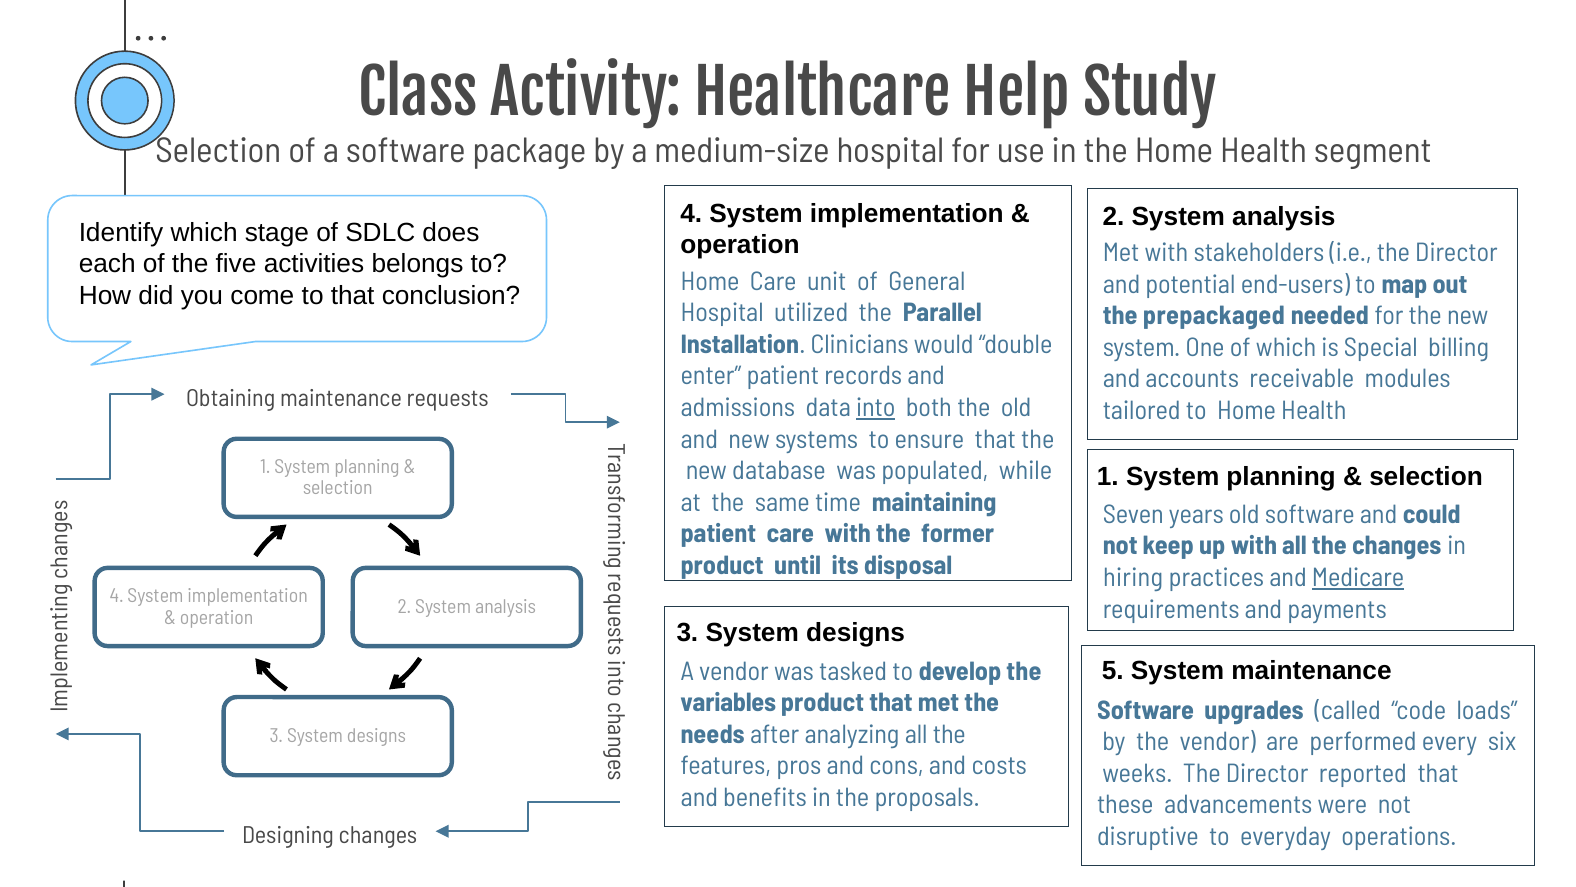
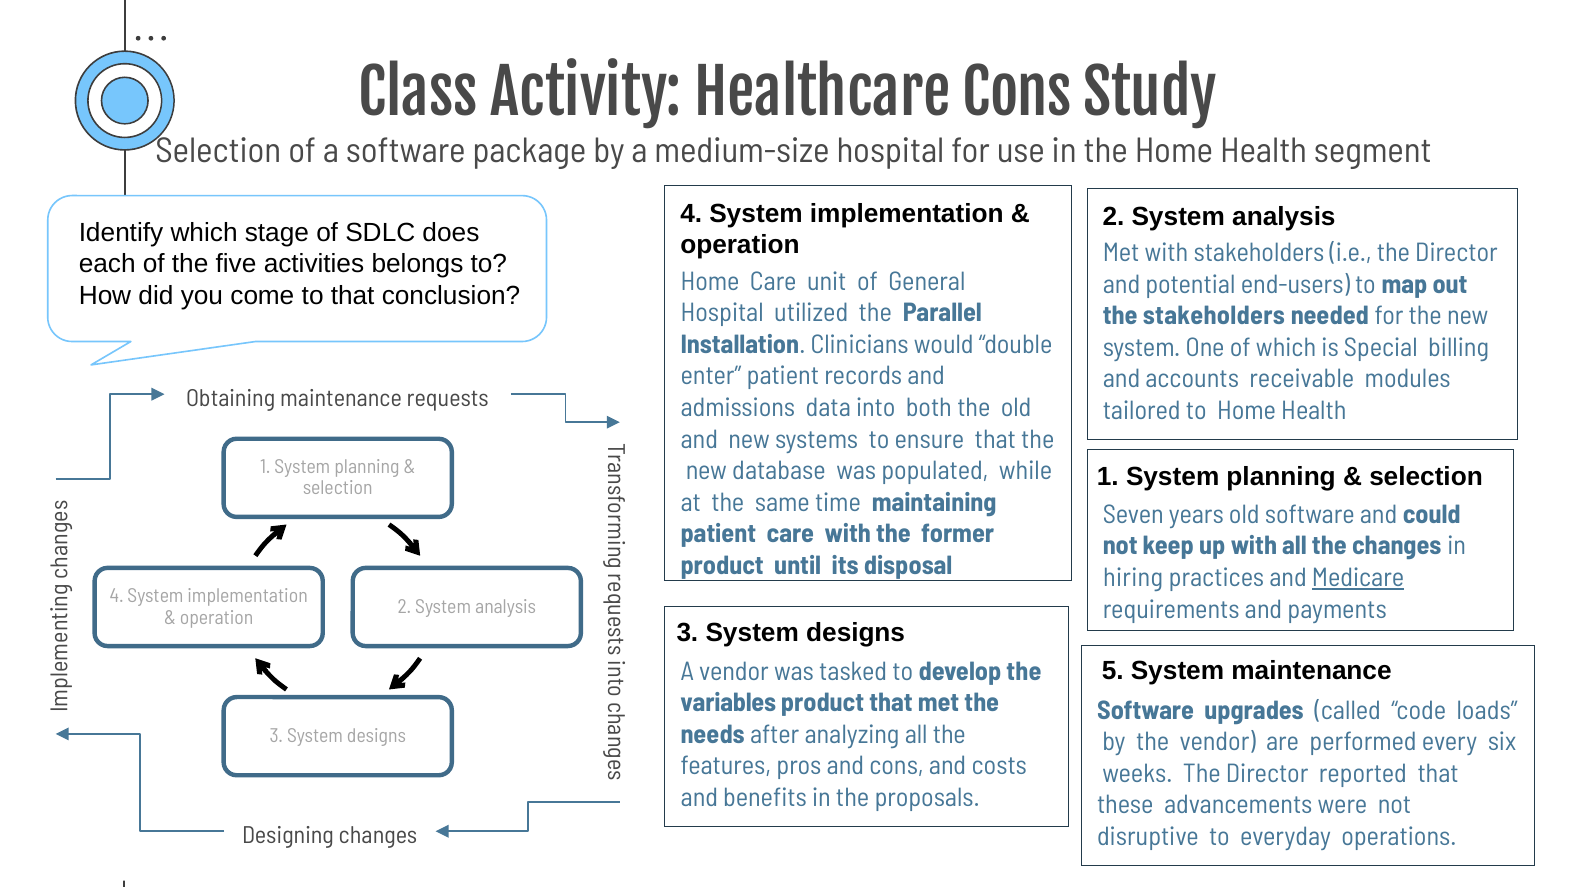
Healthcare Help: Help -> Cons (1017, 95)
the prepackaged: prepackaged -> stakeholders (1214, 316)
into underline: present -> none (876, 408)
